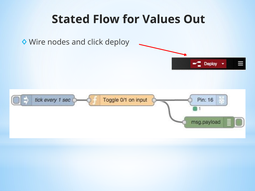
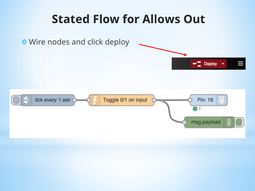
Values: Values -> Allows (161, 19)
